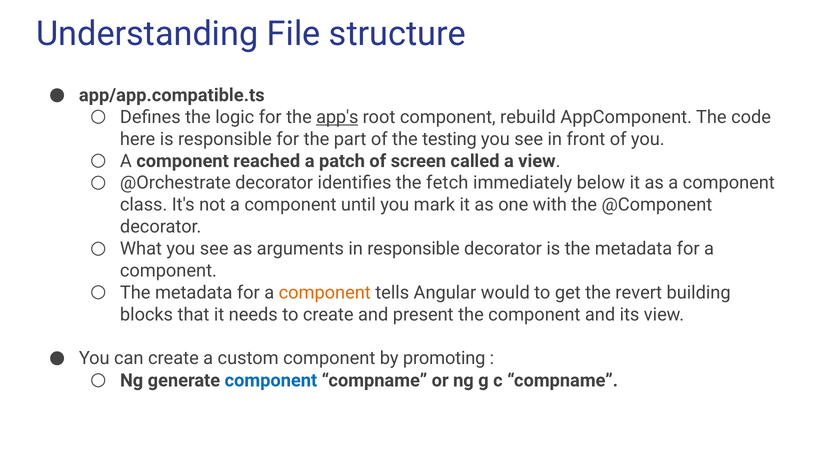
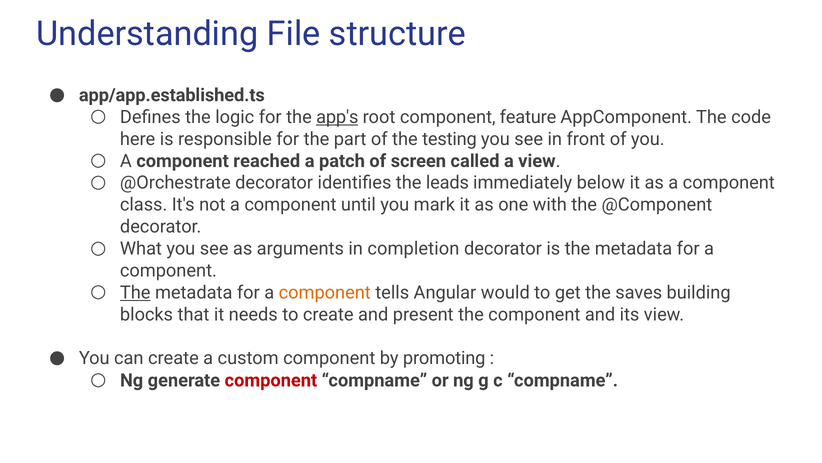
app/app.compatible.ts: app/app.compatible.ts -> app/app.established.ts (172, 95)
rebuild: rebuild -> feature (528, 117)
fetch: fetch -> leads (447, 183)
in responsible: responsible -> completion (413, 248)
The underline: none -> present (135, 292)
revert: revert -> saves (639, 292)
component colour: blue -> red (271, 380)
